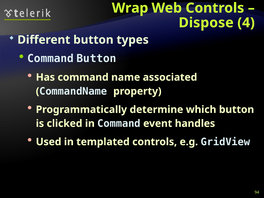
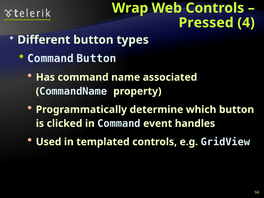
Dispose: Dispose -> Pressed (206, 23)
